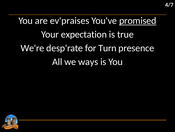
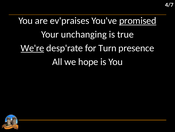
expectation: expectation -> unchanging (84, 34)
We're underline: none -> present (32, 48)
ways: ways -> hope (88, 61)
